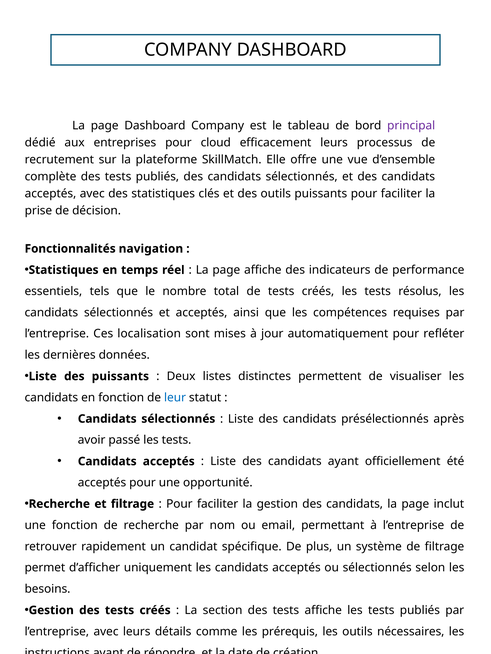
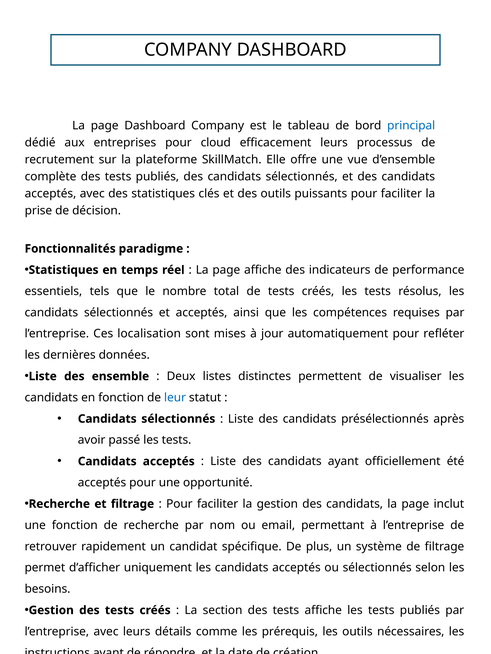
principal colour: purple -> blue (411, 126)
navigation: navigation -> paradigme (151, 249)
des puissants: puissants -> ensemble (120, 377)
